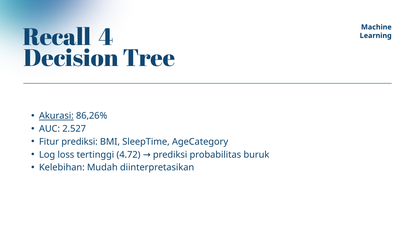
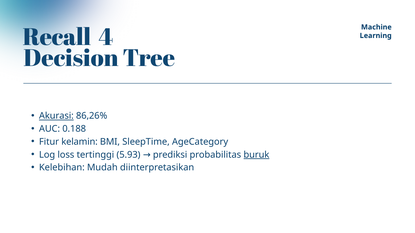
2.527: 2.527 -> 0.188 (74, 129)
Fitur prediksi: prediksi -> kelamin (80, 142)
4.72: 4.72 -> 5.93 (129, 155)
buruk underline: none -> present (256, 155)
